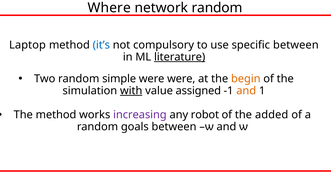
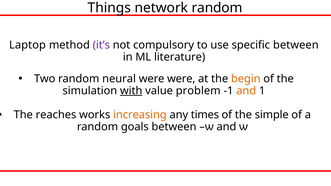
Where: Where -> Things (109, 8)
it’s colour: blue -> purple (101, 45)
literature underline: present -> none (180, 57)
simple: simple -> neural (119, 79)
assigned: assigned -> problem (198, 91)
The method: method -> reaches (56, 115)
increasing colour: purple -> orange (140, 115)
robot: robot -> times (205, 115)
added: added -> simple (272, 115)
